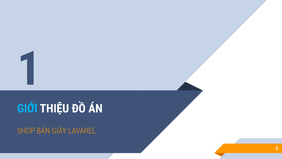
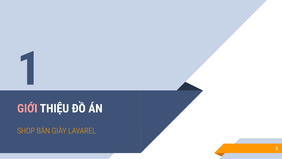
GIỚI colour: light blue -> pink (27, 108)
